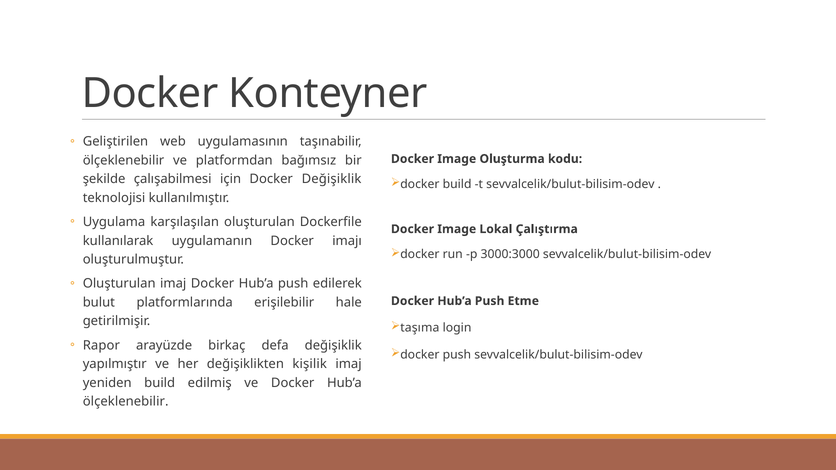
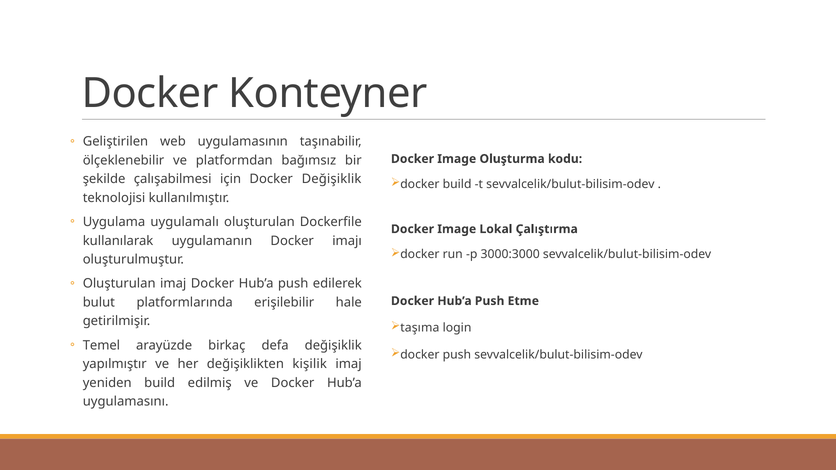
karşılaşılan: karşılaşılan -> uygulamalı (185, 222)
Rapor: Rapor -> Temel (101, 345)
ölçeklenebilir: ölçeklenebilir -> uygulamasını (126, 402)
